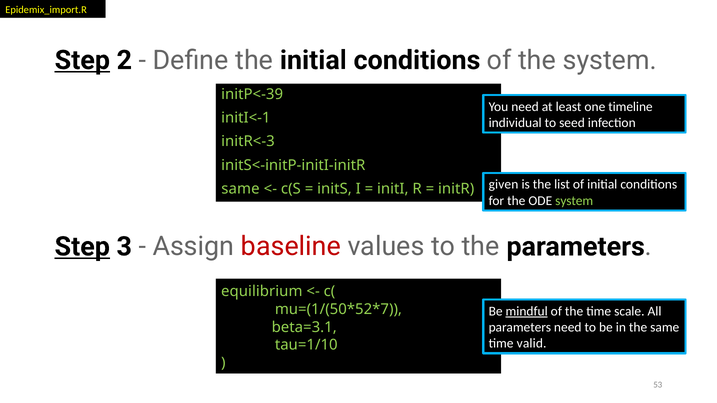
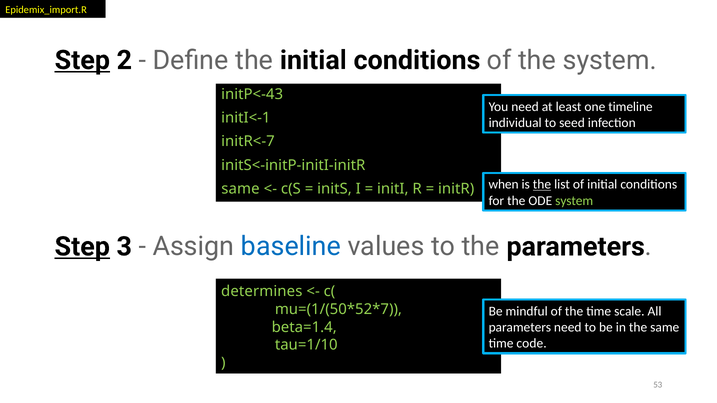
initP<-39: initP<-39 -> initP<-43 (252, 94)
initR<-3: initR<-3 -> initR<-7 (248, 142)
given: given -> when (504, 185)
the underline: none -> present (542, 185)
baseline colour: red -> blue (291, 247)
equilibrium: equilibrium -> determines (262, 292)
mindful underline: present -> none (527, 311)
beta=3.1: beta=3.1 -> beta=1.4 (304, 327)
valid: valid -> code (532, 344)
